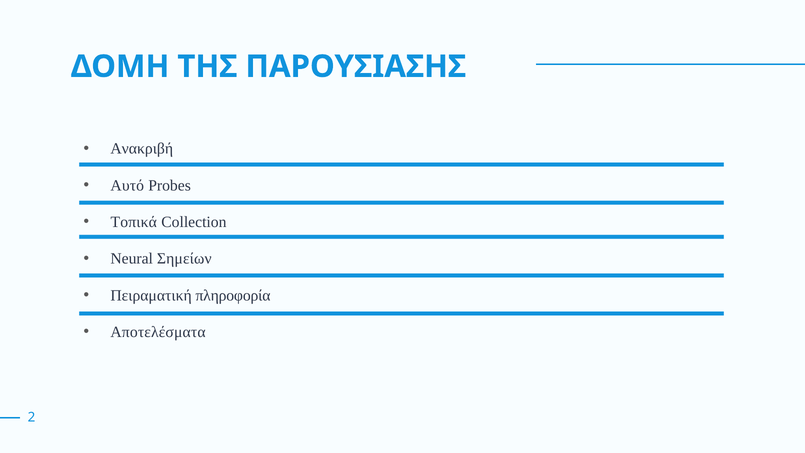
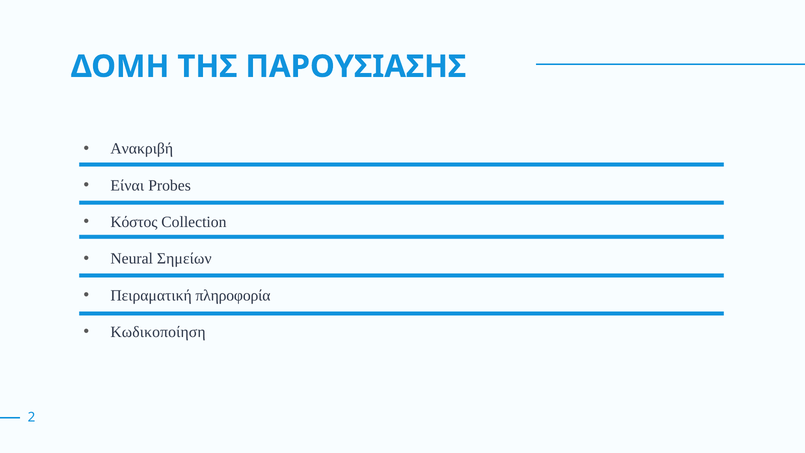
Αυτό: Αυτό -> Είναι (127, 185)
Τοπικά: Τοπικά -> Κόστος (134, 222)
Αποτελέσματα: Αποτελέσματα -> Κωδικοποίηση (158, 332)
